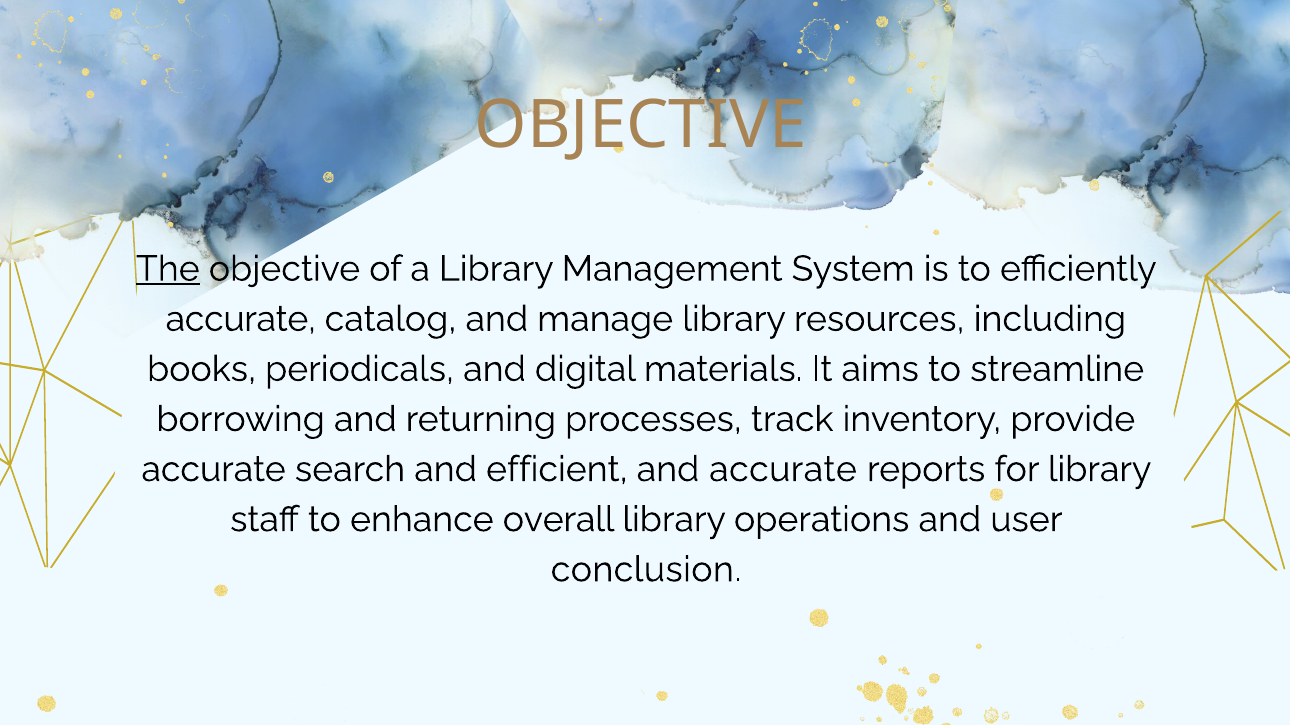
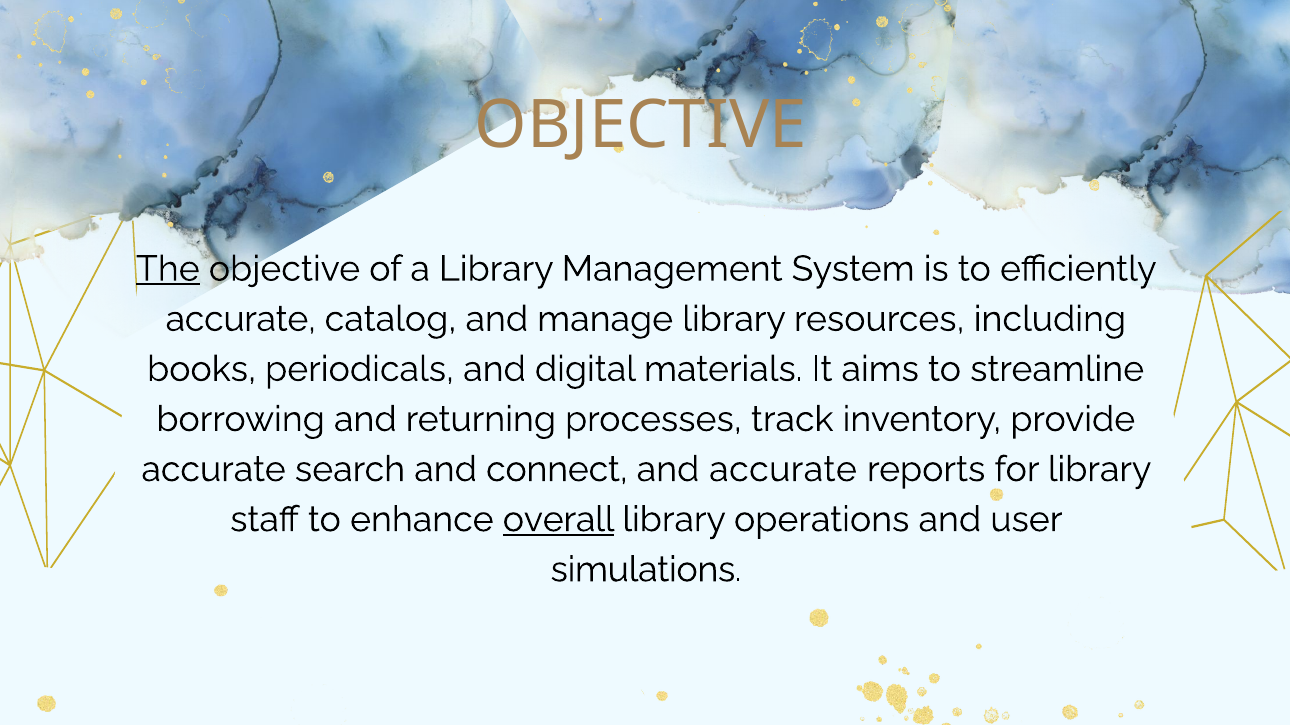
efficient: efficient -> connect (557, 470)
overall underline: none -> present (559, 520)
conclusion: conclusion -> simulations (646, 570)
